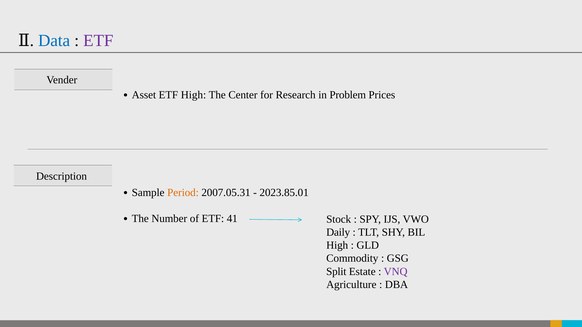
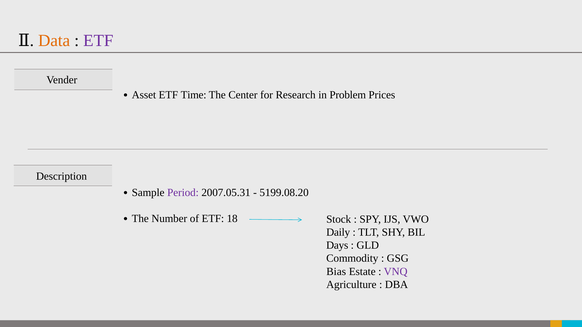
Data colour: blue -> orange (54, 41)
ETF High: High -> Time (194, 95)
Period colour: orange -> purple (183, 193)
2023.85.01: 2023.85.01 -> 5199.08.20 (284, 193)
41: 41 -> 18 (232, 219)
High: High -> Days (337, 246)
Split: Split -> Bias (336, 272)
